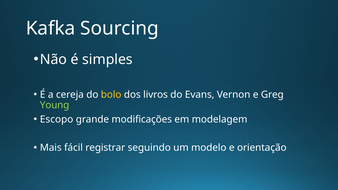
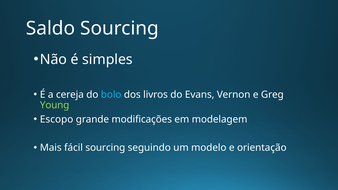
Kafka: Kafka -> Saldo (51, 28)
bolo colour: yellow -> light blue (111, 95)
fácil registrar: registrar -> sourcing (105, 148)
